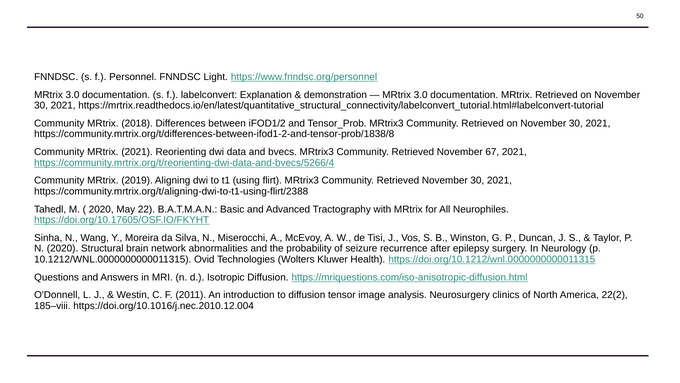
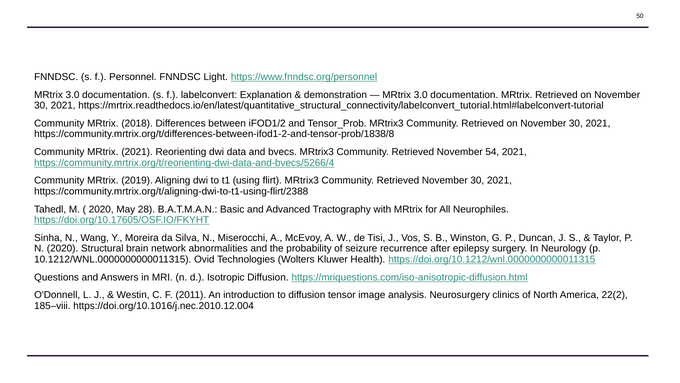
67: 67 -> 54 (492, 152)
22: 22 -> 28 (146, 209)
